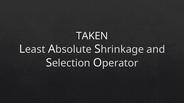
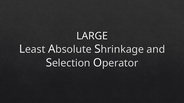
TAKEN: TAKEN -> LARGE (92, 36)
